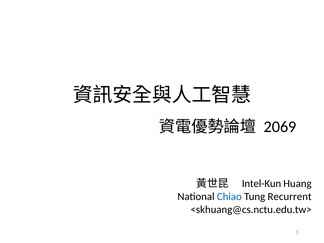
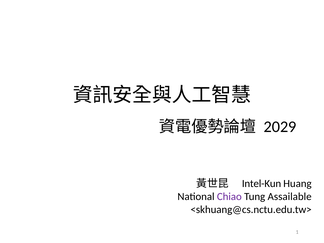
2069: 2069 -> 2029 (280, 127)
Chiao colour: blue -> purple (229, 197)
Recurrent: Recurrent -> Assailable (290, 197)
